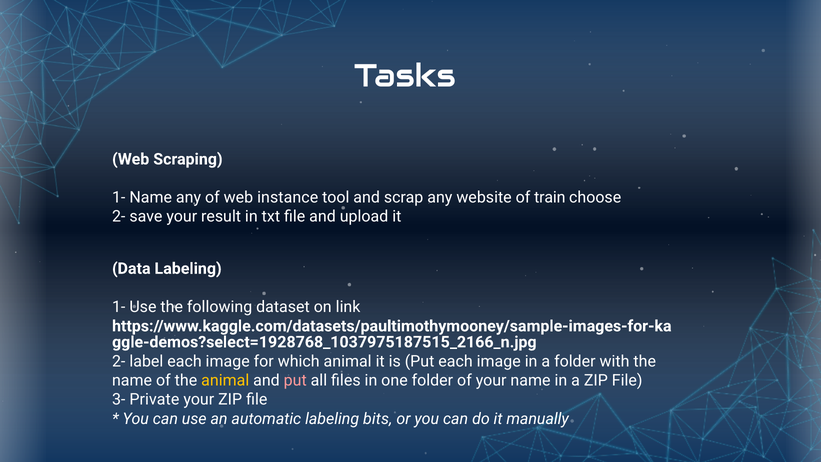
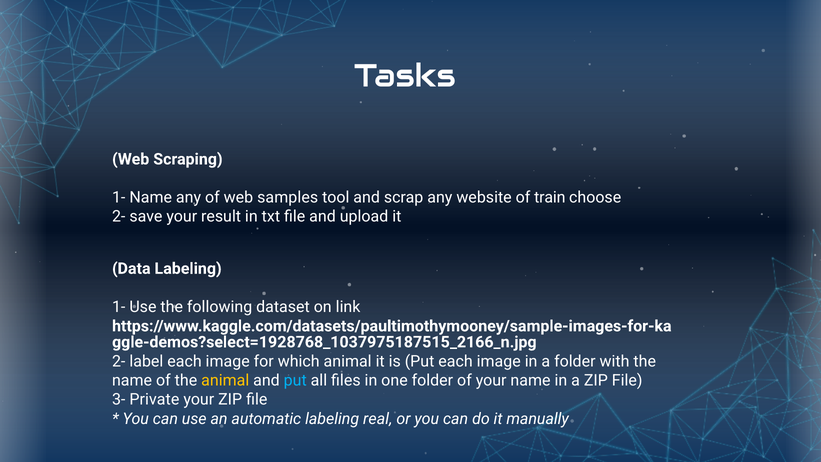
instance: instance -> samples (288, 197)
put colour: pink -> light blue (295, 380)
bits: bits -> real (378, 419)
